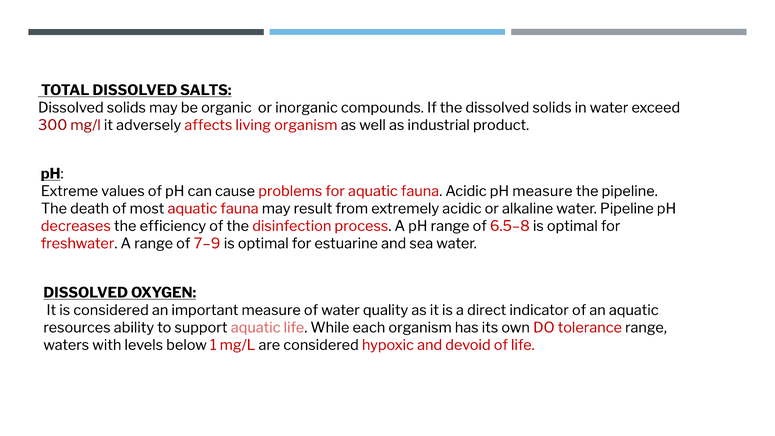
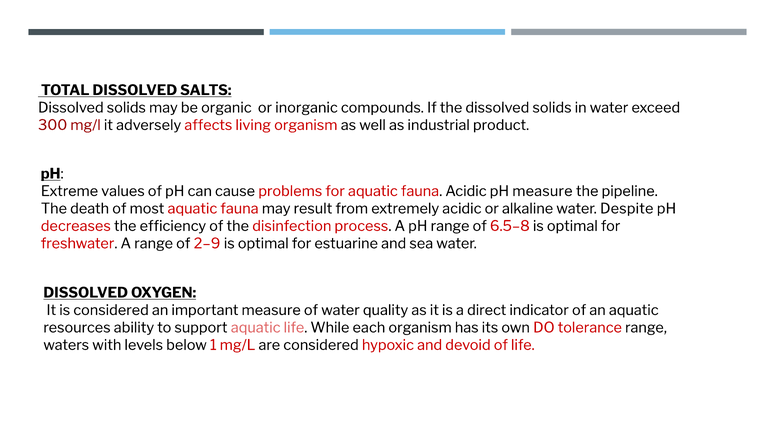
water Pipeline: Pipeline -> Despite (627, 209)
7–9: 7–9 -> 2–9 (207, 243)
